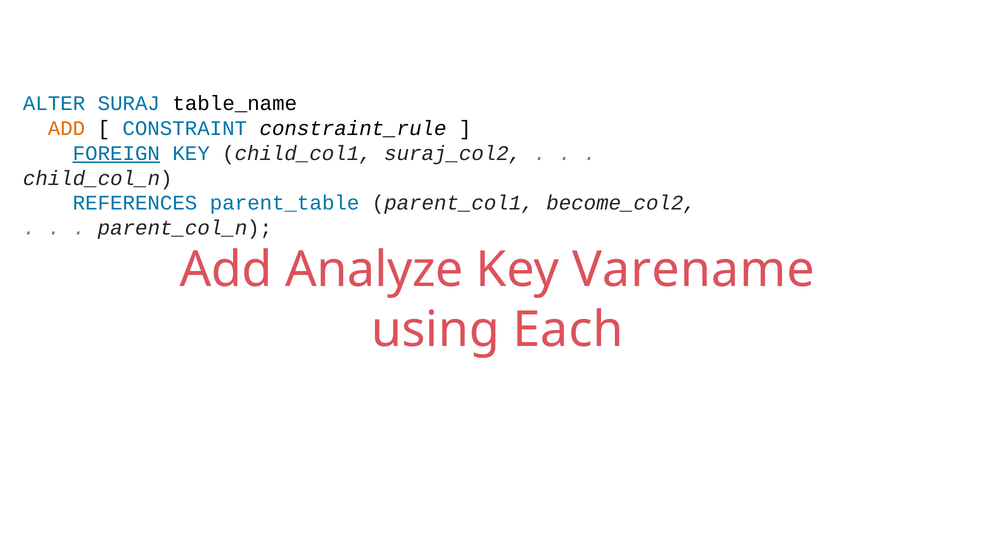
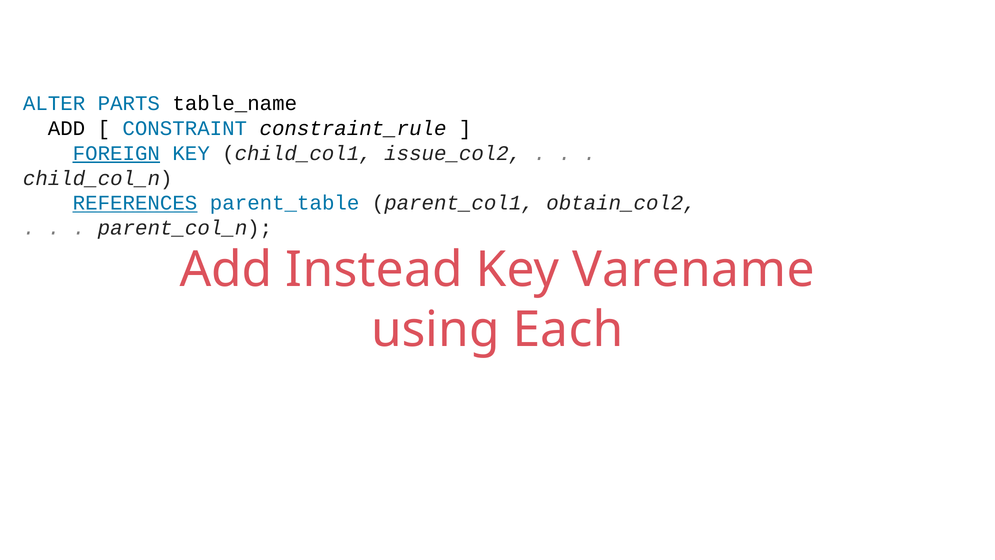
SURAJ: SURAJ -> PARTS (129, 103)
ADD colour: orange -> black (67, 128)
suraj_col2: suraj_col2 -> issue_col2 (453, 153)
REFERENCES underline: none -> present (135, 203)
become_col2: become_col2 -> obtain_col2 (621, 203)
Analyze: Analyze -> Instead (374, 270)
